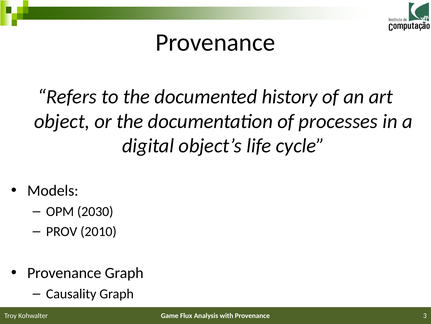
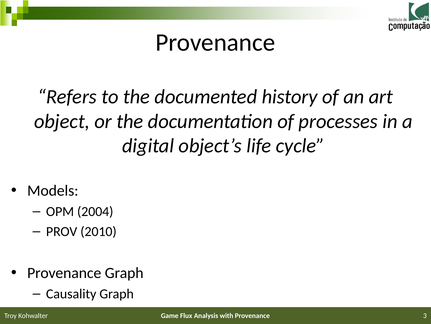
2030: 2030 -> 2004 (95, 211)
